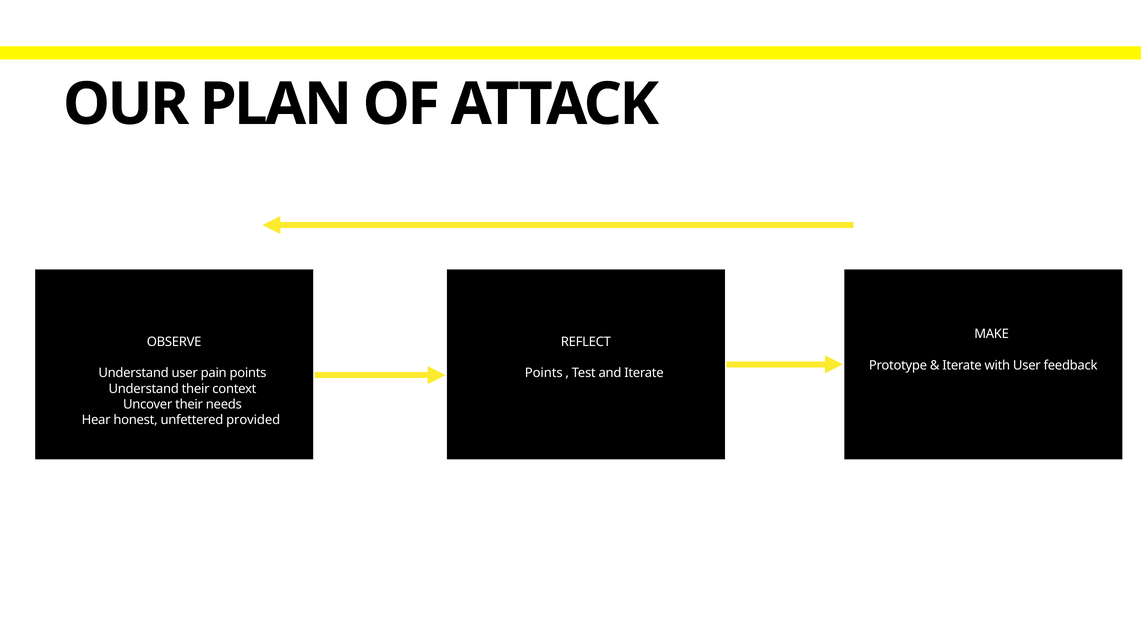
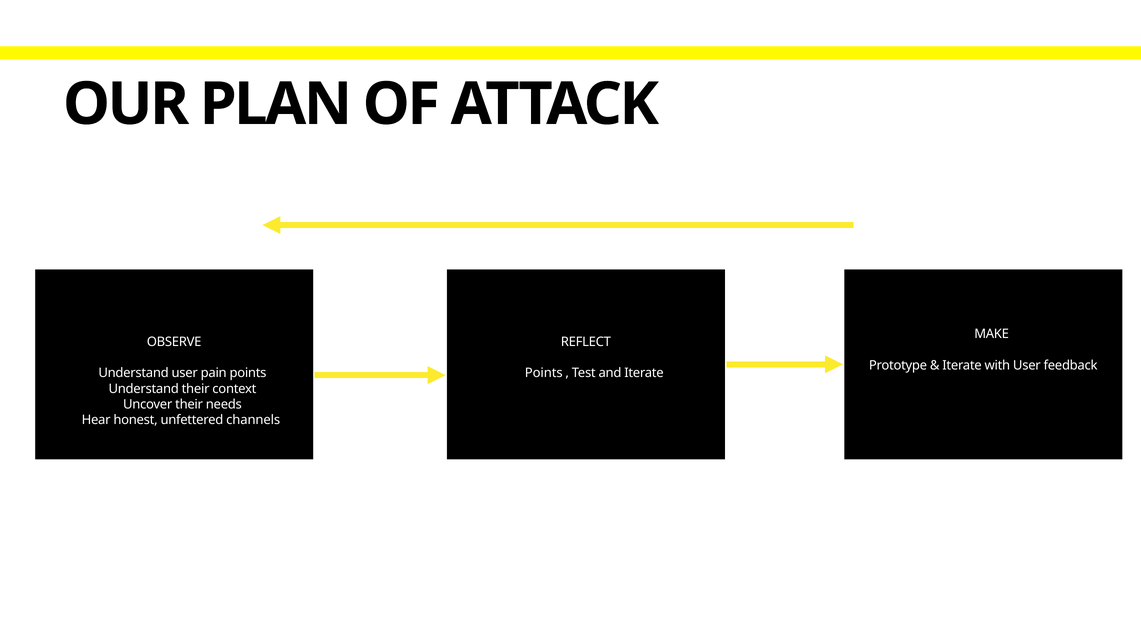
provided: provided -> channels (253, 420)
